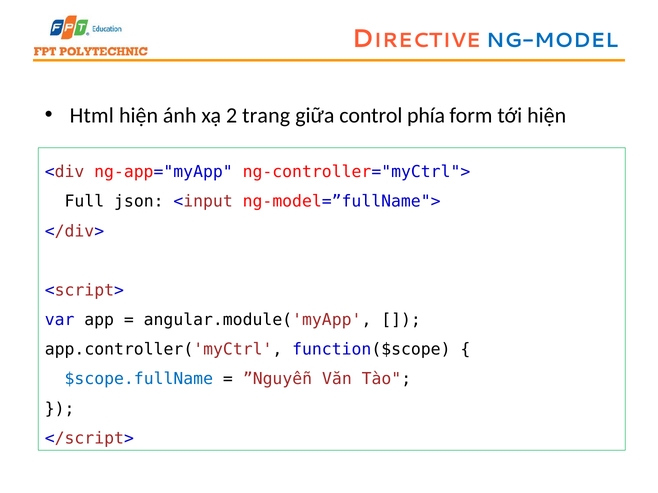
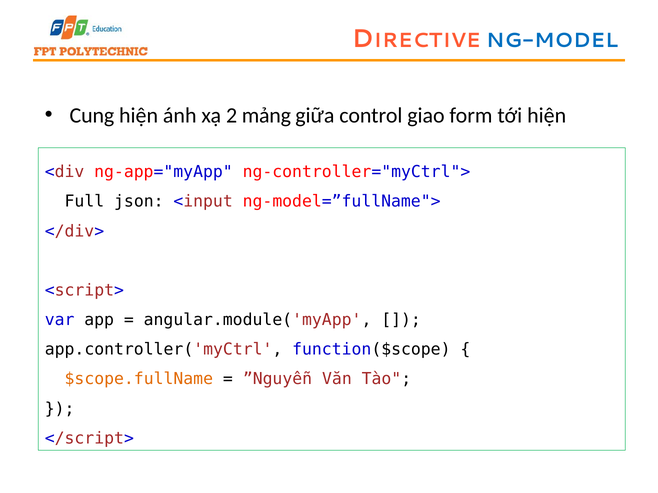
Html: Html -> Cung (92, 116)
trang: trang -> mảng (266, 116)
phía: phía -> giao (426, 116)
$scope.fullName colour: blue -> orange (139, 379)
